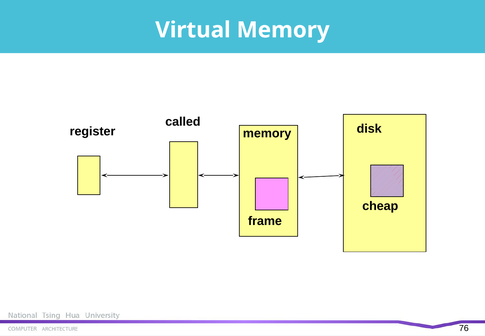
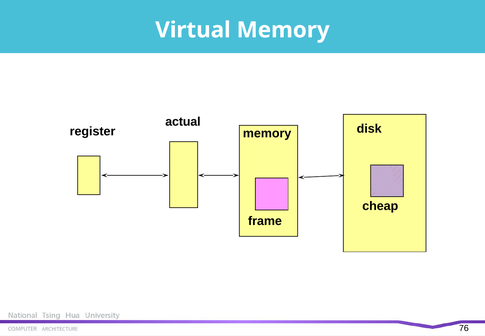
called: called -> actual (183, 122)
